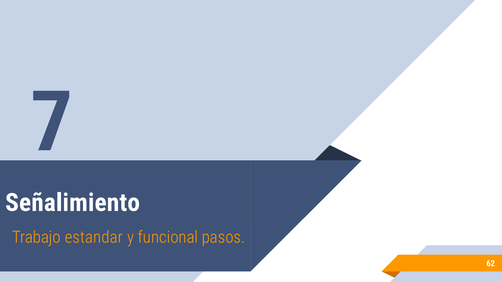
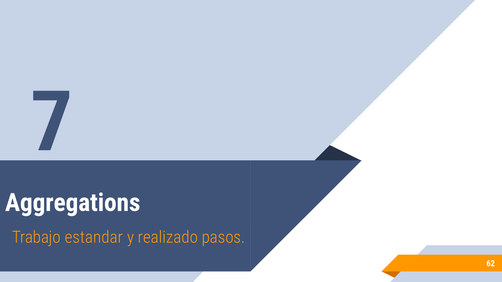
Señalimiento: Señalimiento -> Aggregations (73, 203)
funcional: funcional -> realizado (168, 237)
